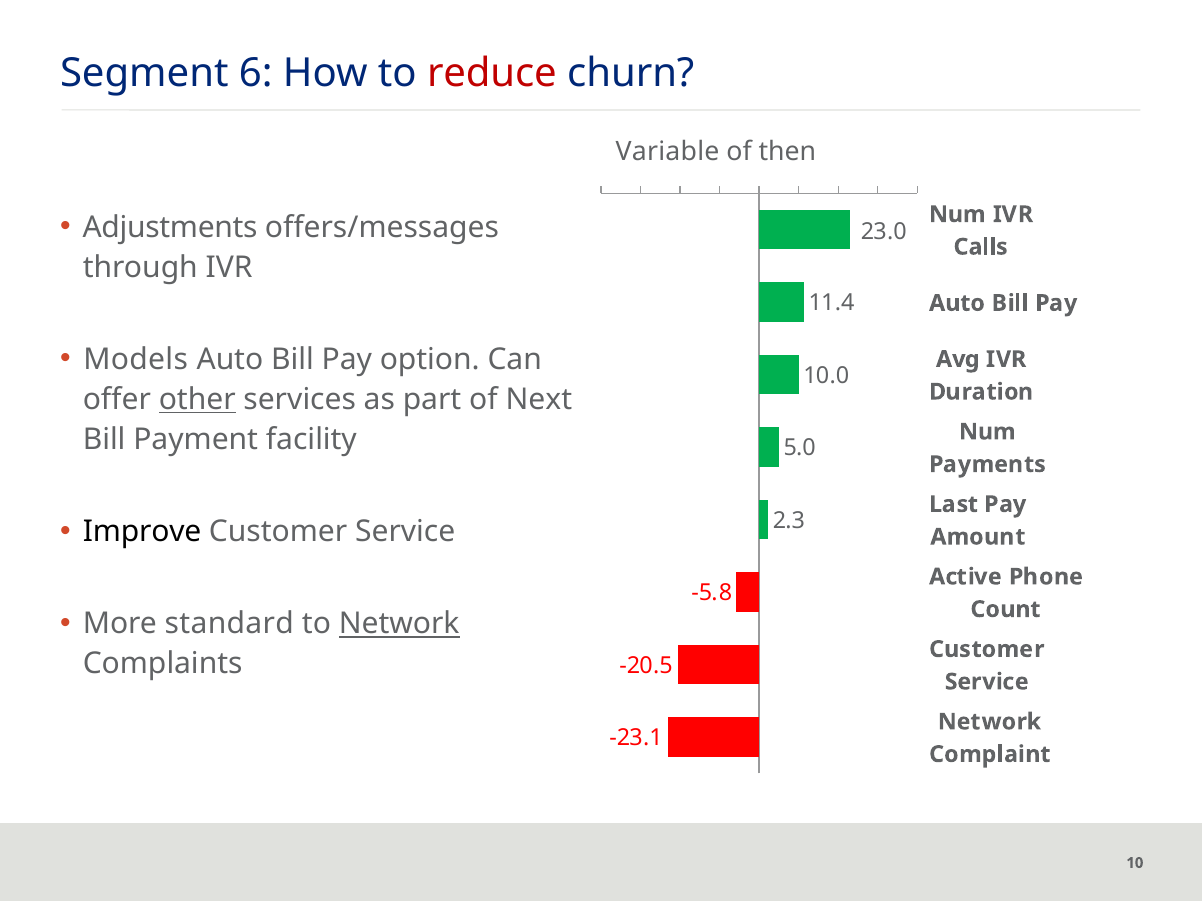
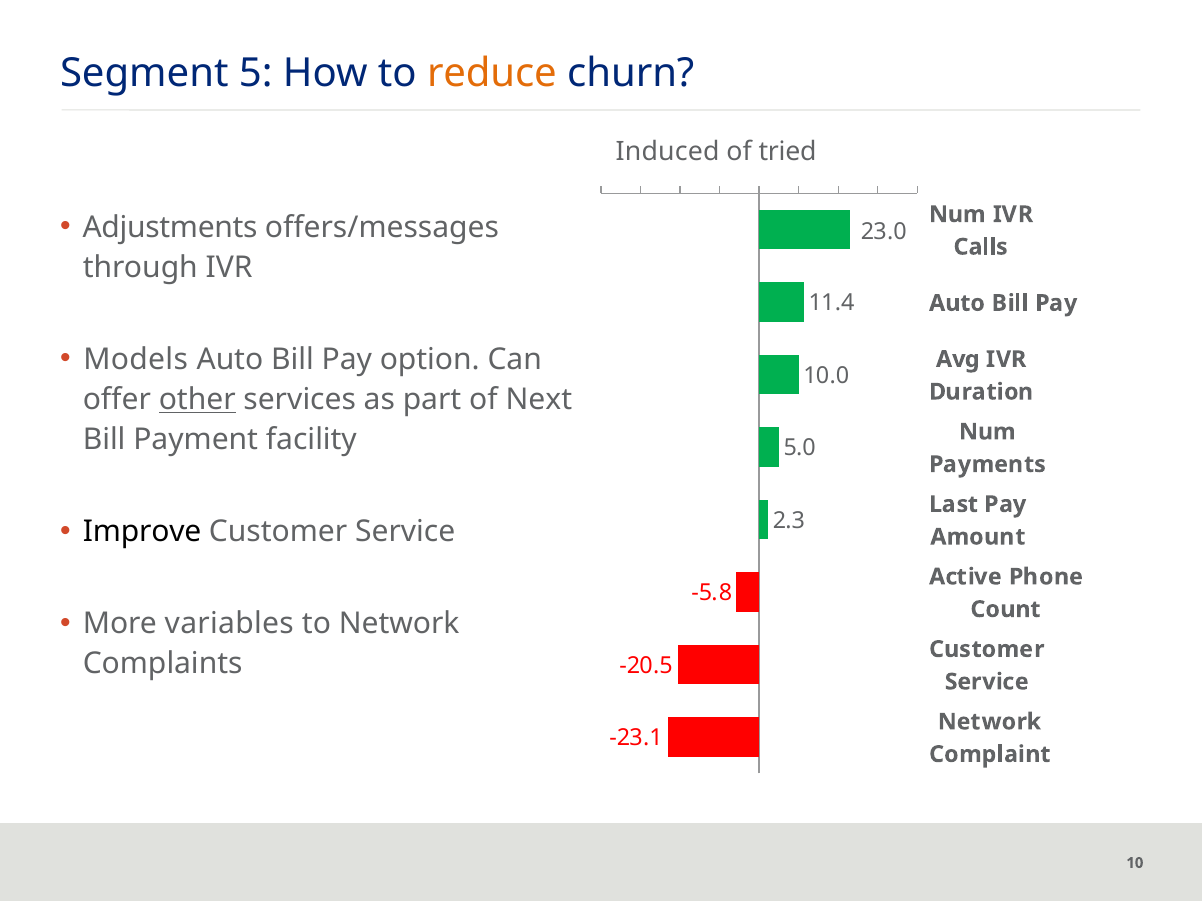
6: 6 -> 5 (256, 73)
reduce colour: red -> orange (492, 73)
Variable: Variable -> Induced (668, 152)
then: then -> tried (788, 152)
standard: standard -> variables (229, 624)
Network underline: present -> none (399, 624)
